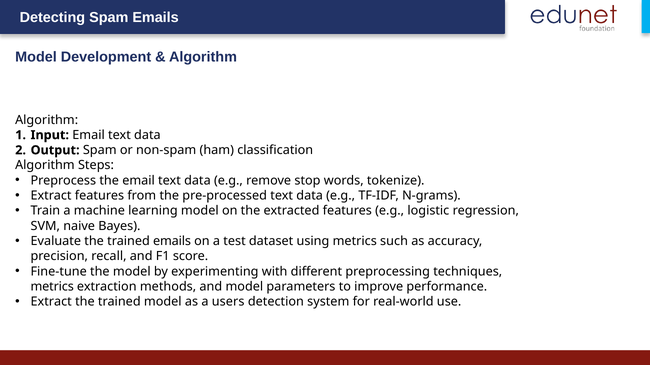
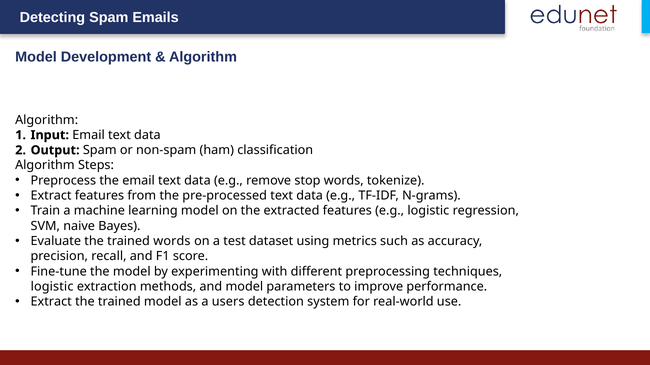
trained emails: emails -> words (172, 241)
metrics: metrics -> logistic (52, 287)
